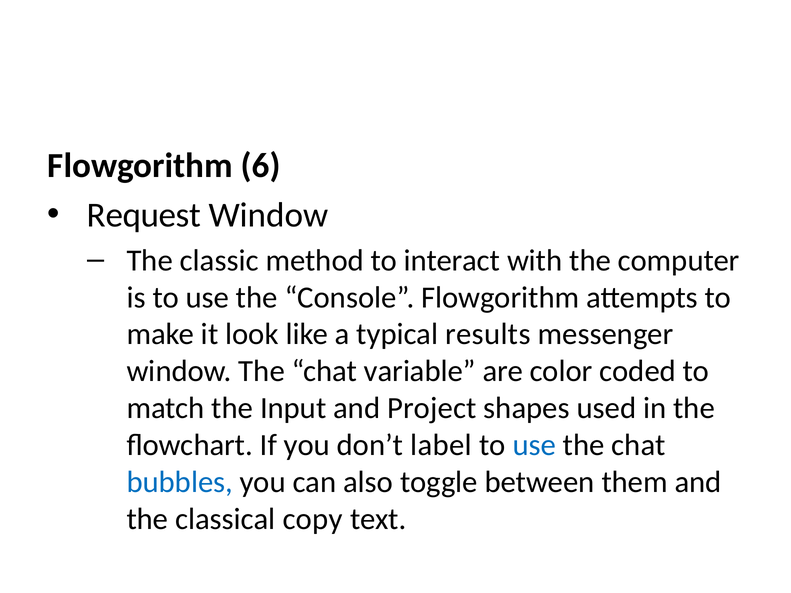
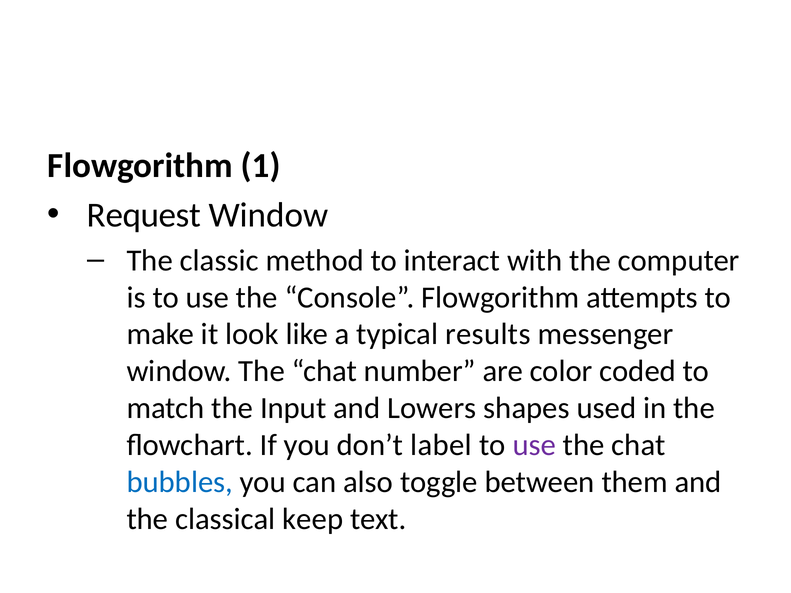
6: 6 -> 1 (261, 166)
variable: variable -> number (420, 371)
Project: Project -> Lowers (432, 408)
use colour: blue -> purple (534, 445)
copy: copy -> keep (313, 519)
